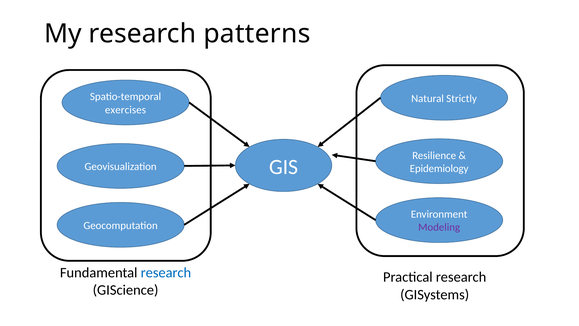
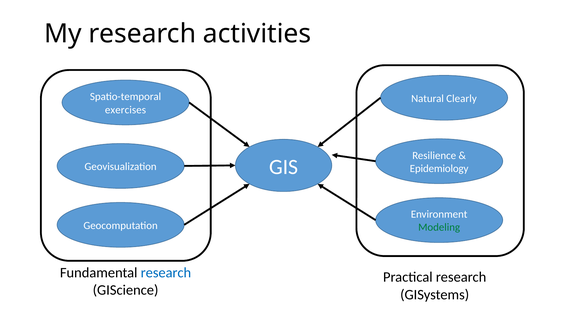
patterns: patterns -> activities (257, 34)
Strictly: Strictly -> Clearly (462, 98)
Modeling colour: purple -> green (439, 227)
